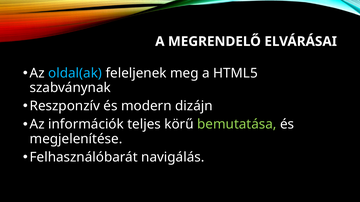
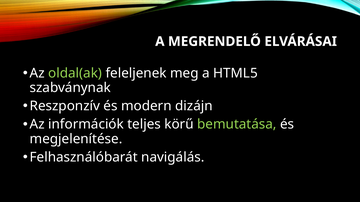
oldal(ak colour: light blue -> light green (75, 73)
